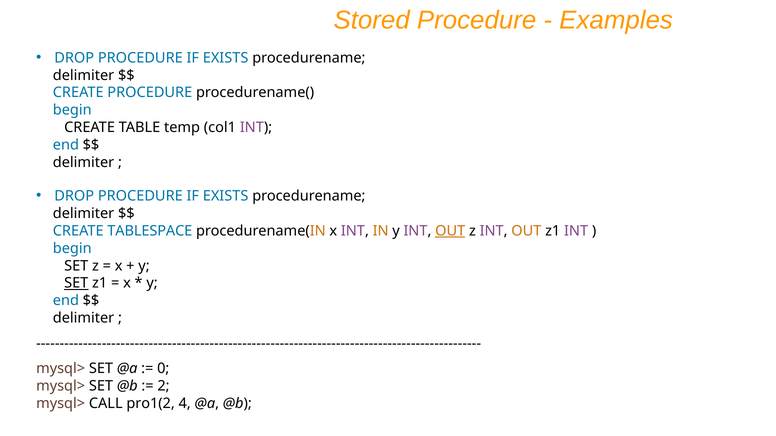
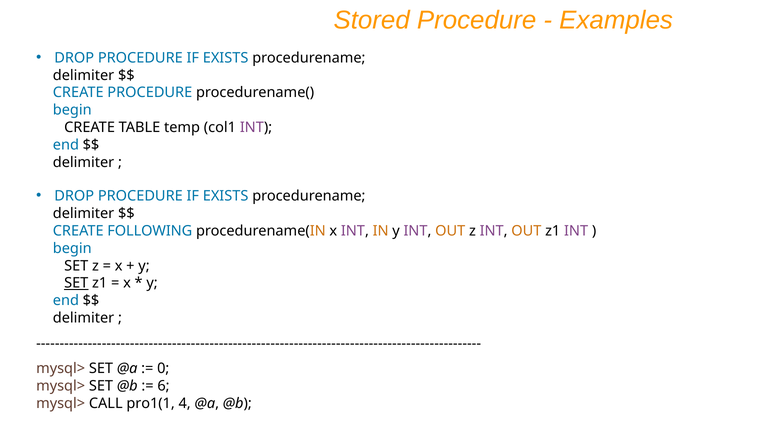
TABLESPACE: TABLESPACE -> FOLLOWING (150, 231)
OUT underline: present -> none (450, 231)
2: 2 -> 6 (164, 386)
pro1(2: pro1(2 -> pro1(1 (151, 404)
